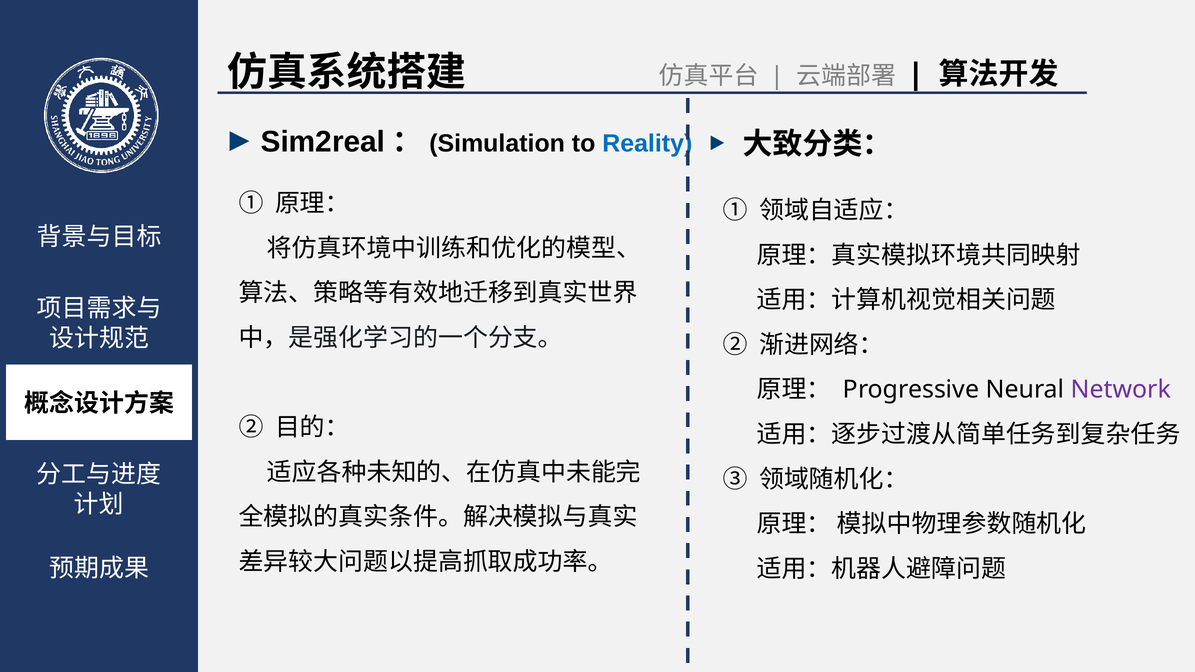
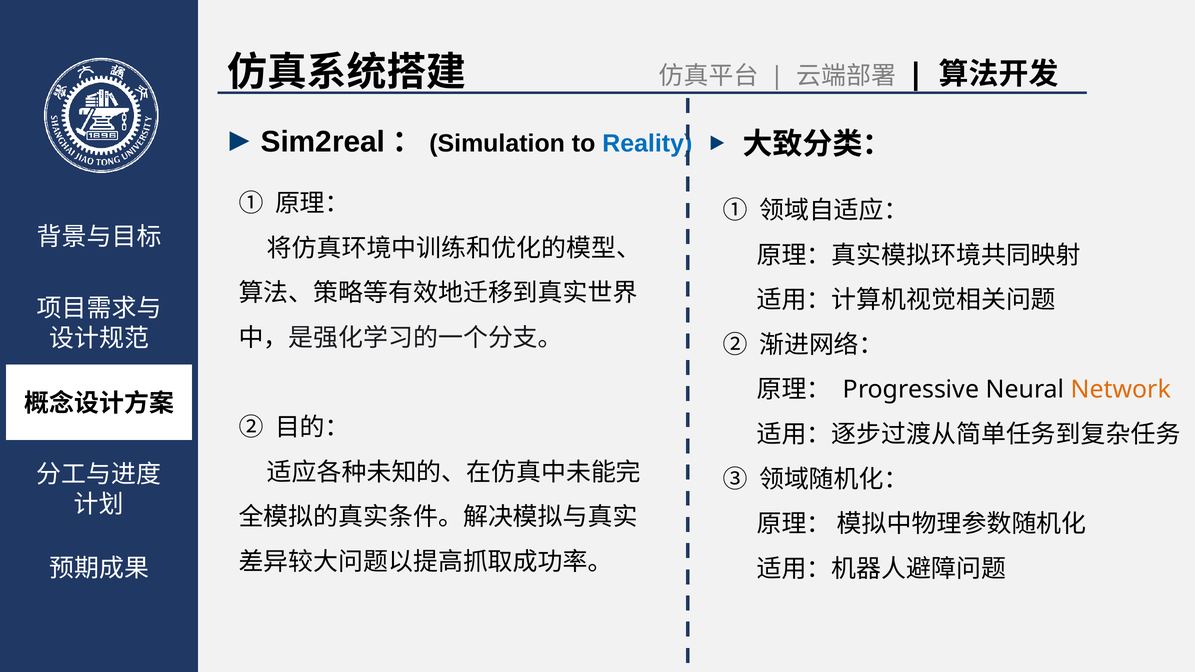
Network colour: purple -> orange (1121, 390)
